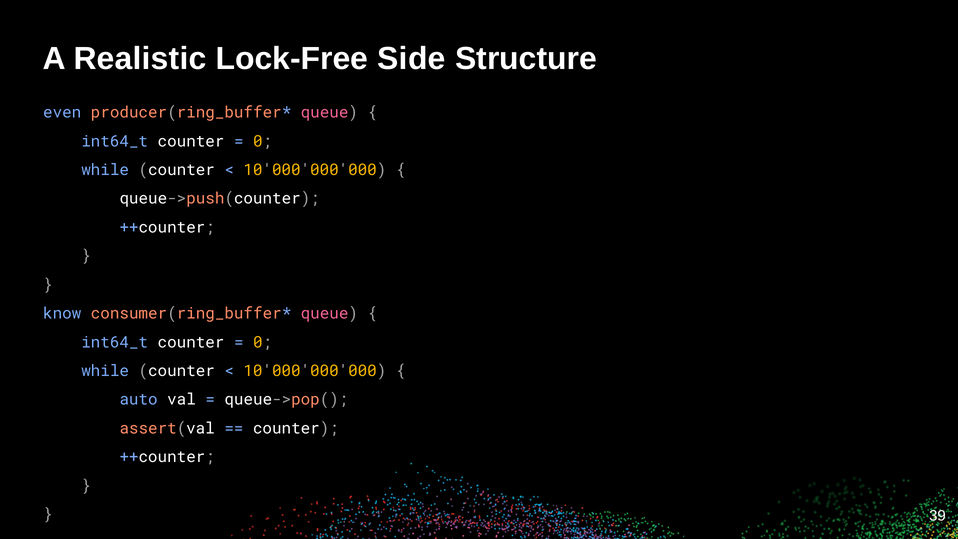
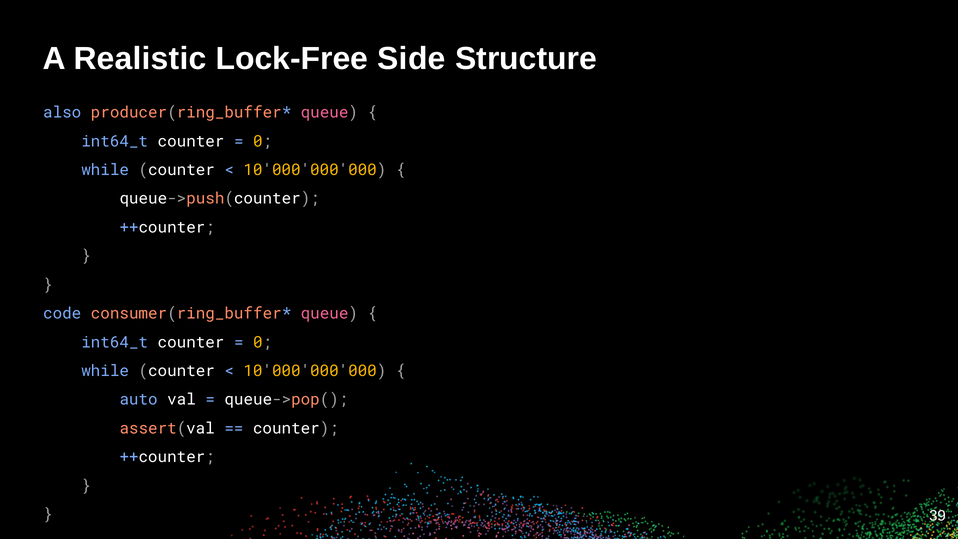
even: even -> also (62, 113)
know: know -> code (62, 314)
